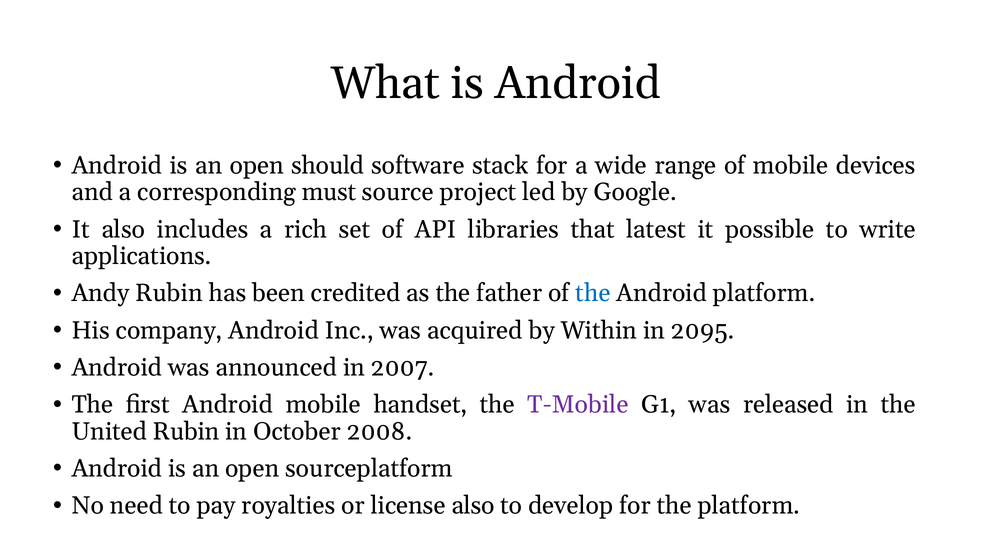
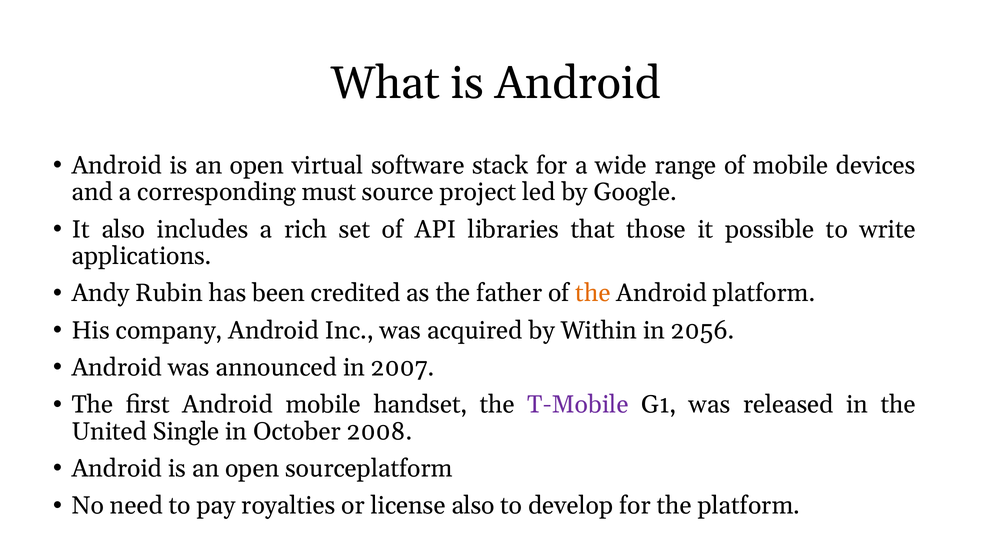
should: should -> virtual (328, 166)
latest: latest -> those (656, 229)
the colour: blue -> orange (593, 293)
2095: 2095 -> 2056 (703, 330)
United Rubin: Rubin -> Single (186, 431)
